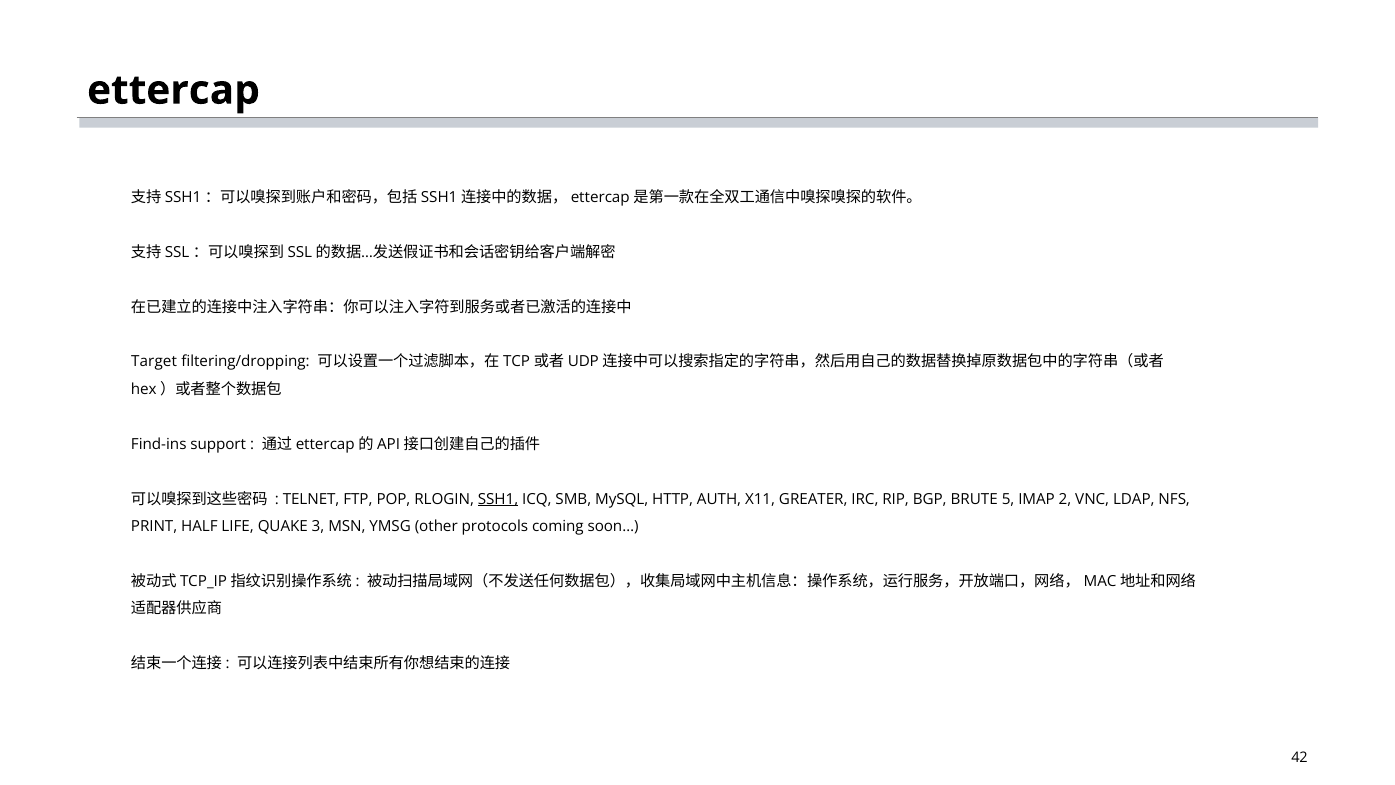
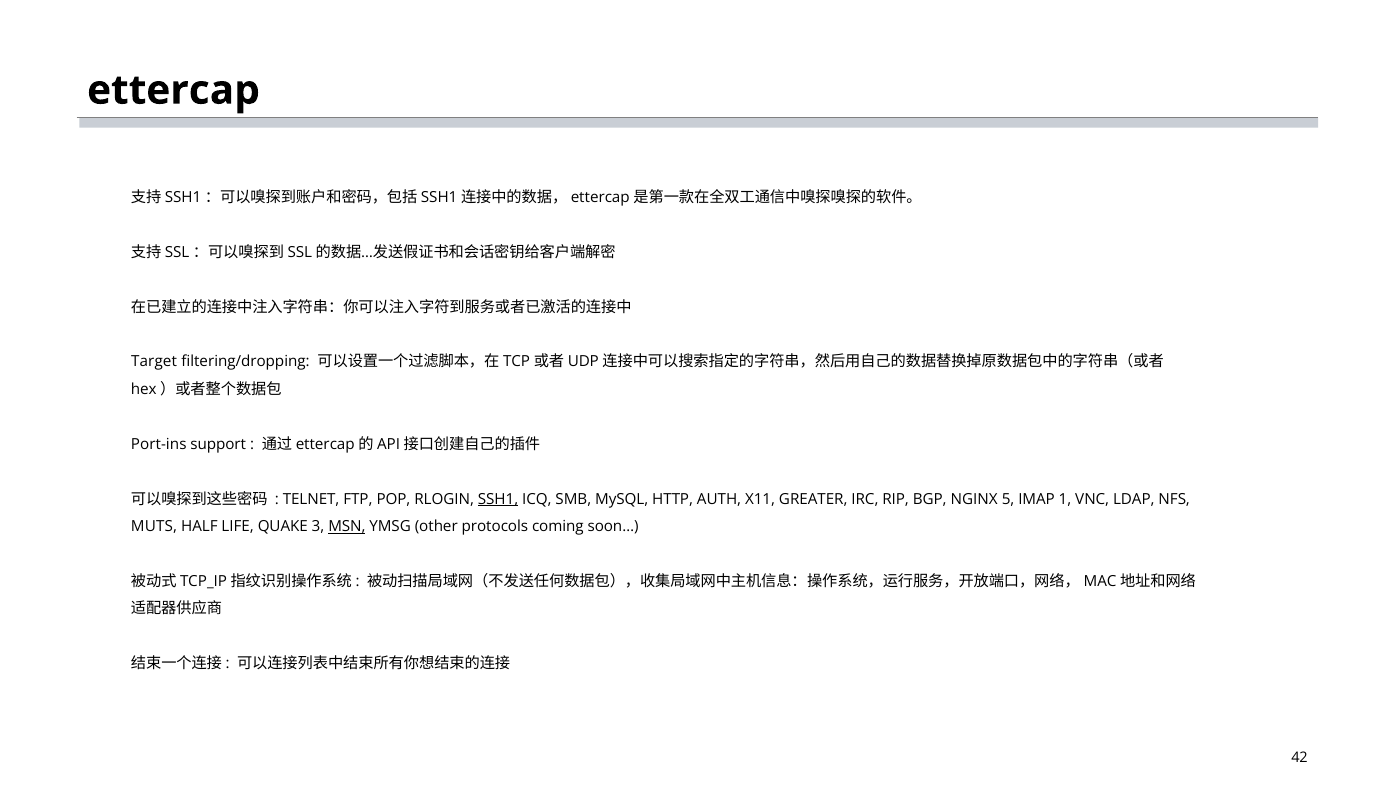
Find-ins: Find-ins -> Port-ins (159, 444)
BRUTE: BRUTE -> NGINX (974, 499)
2: 2 -> 1 (1065, 499)
PRINT: PRINT -> MUTS (154, 526)
MSN underline: none -> present (347, 526)
